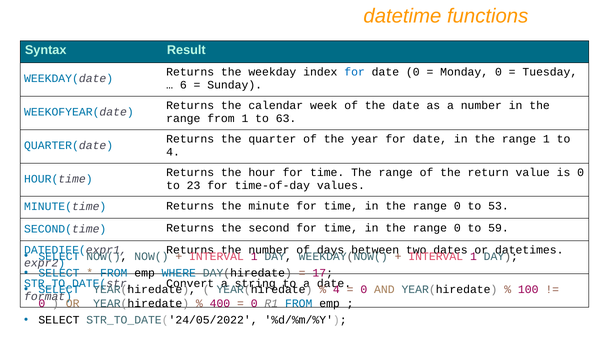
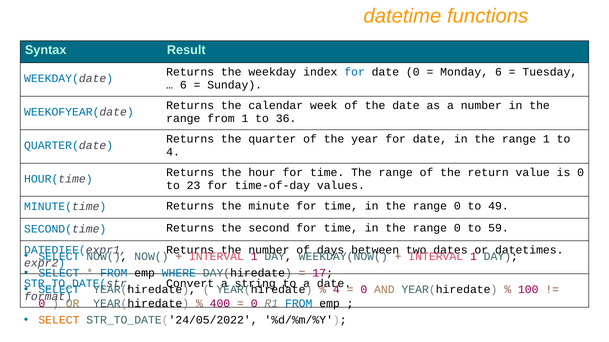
Monday 0: 0 -> 6 (498, 72)
63: 63 -> 36 (286, 119)
53: 53 -> 49 (498, 206)
SELECT colour: black -> orange (59, 321)
